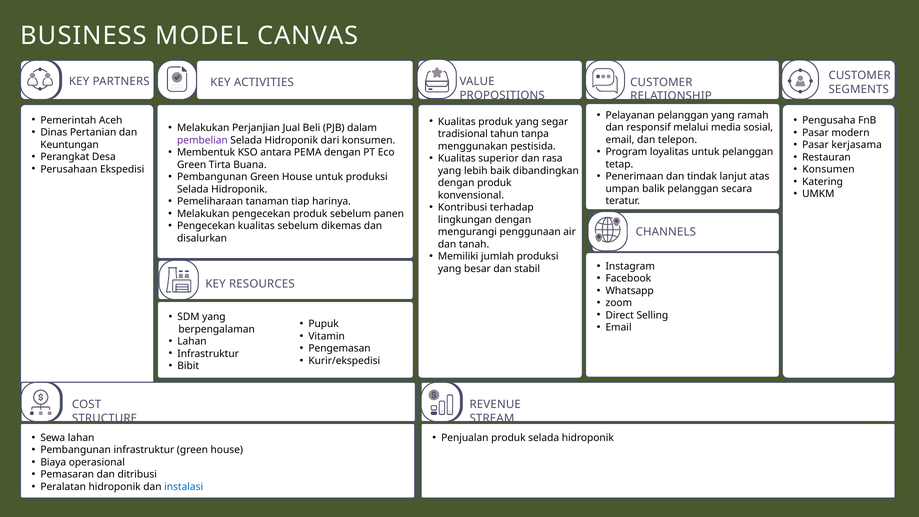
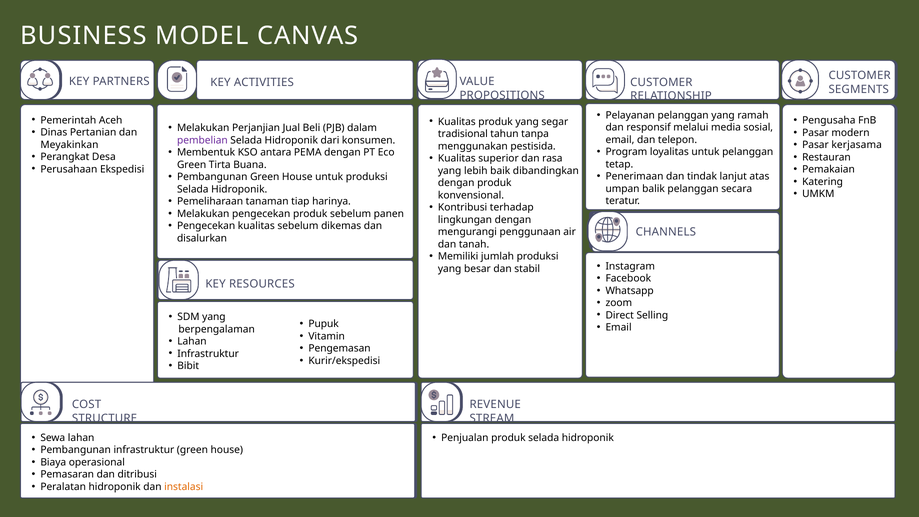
Keuntungan: Keuntungan -> Meyakinkan (69, 145)
Konsumen: Konsumen -> Pemakaian (829, 169)
instalasi colour: blue -> orange (184, 487)
